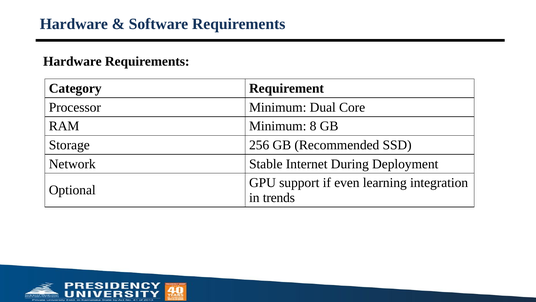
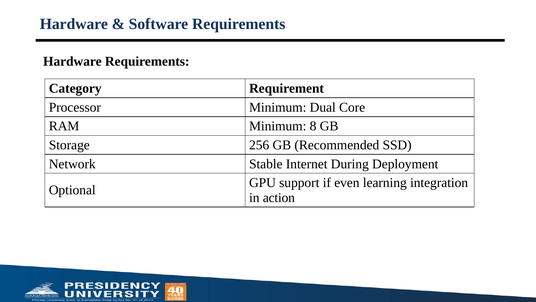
trends: trends -> action (279, 197)
